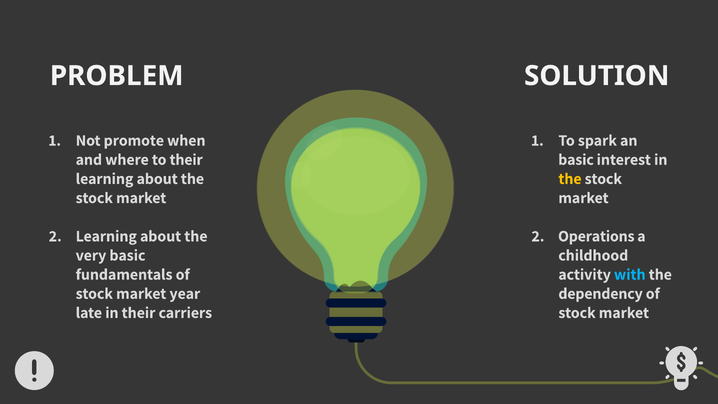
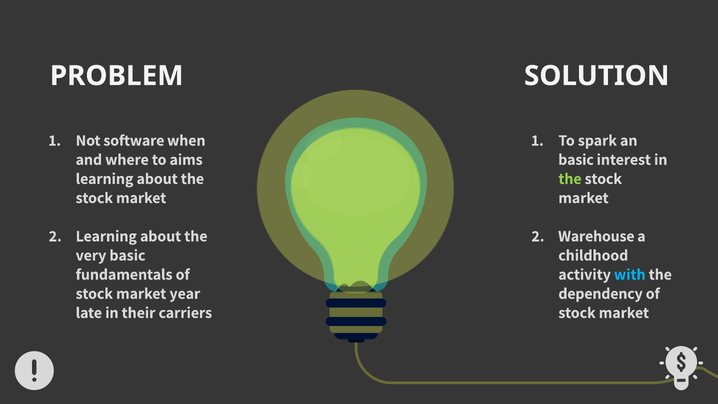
promote: promote -> software (134, 140)
to their: their -> aims (186, 160)
the colour: yellow -> light green (570, 179)
Operations: Operations -> Warehouse (596, 236)
